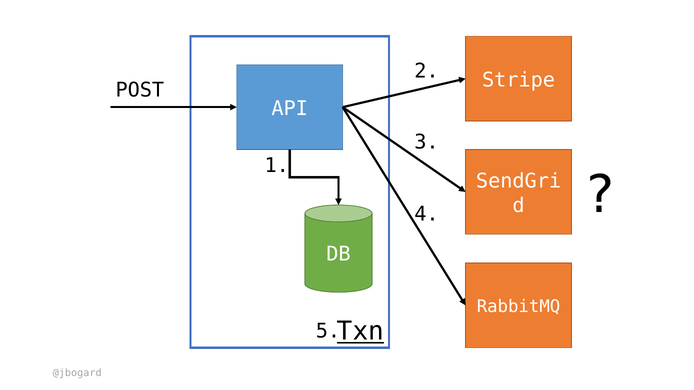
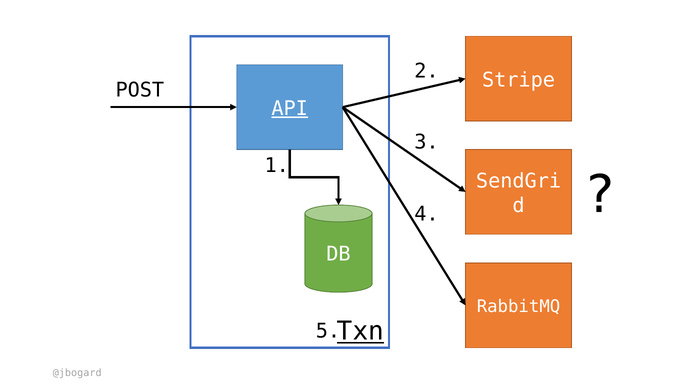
API underline: none -> present (290, 109)
